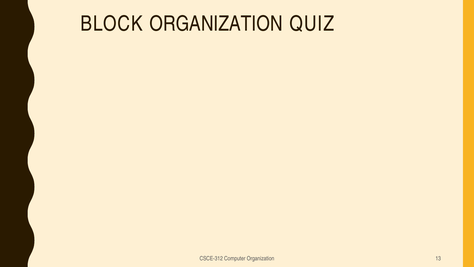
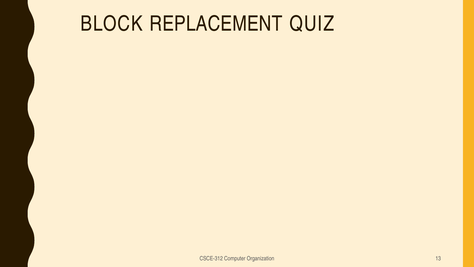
BLOCK ORGANIZATION: ORGANIZATION -> REPLACEMENT (216, 24)
